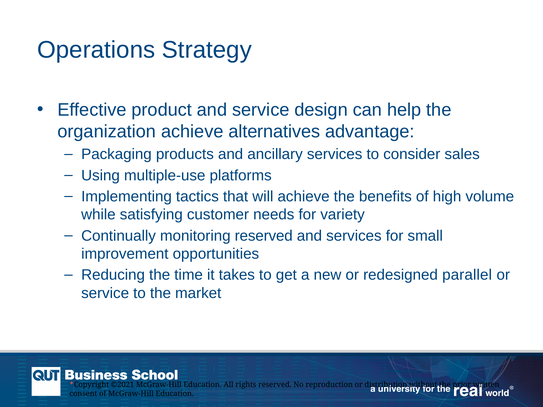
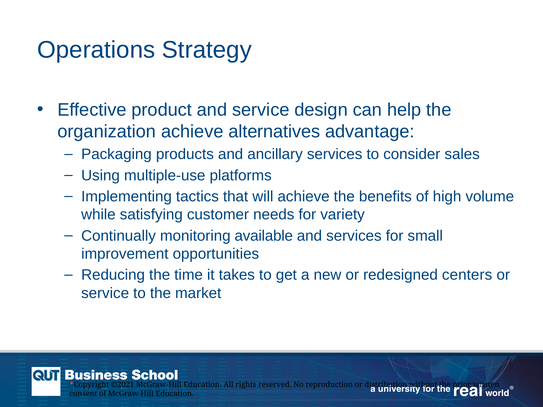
monitoring reserved: reserved -> available (264, 236)
parallel: parallel -> centers (467, 275)
